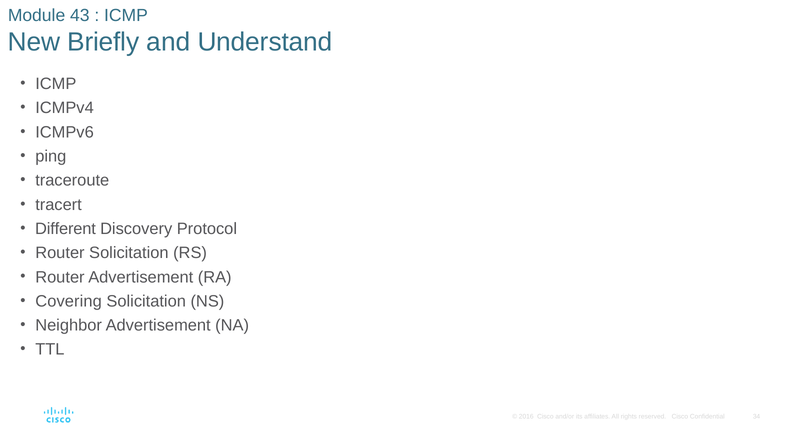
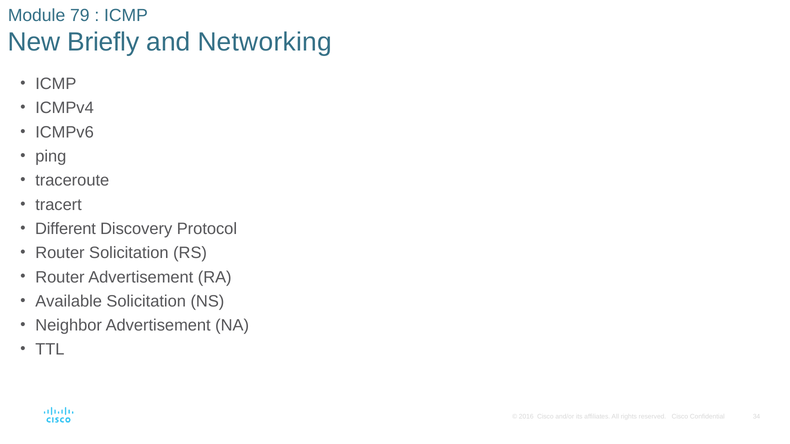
43: 43 -> 79 (80, 15)
Understand: Understand -> Networking (265, 42)
Covering: Covering -> Available (69, 301)
